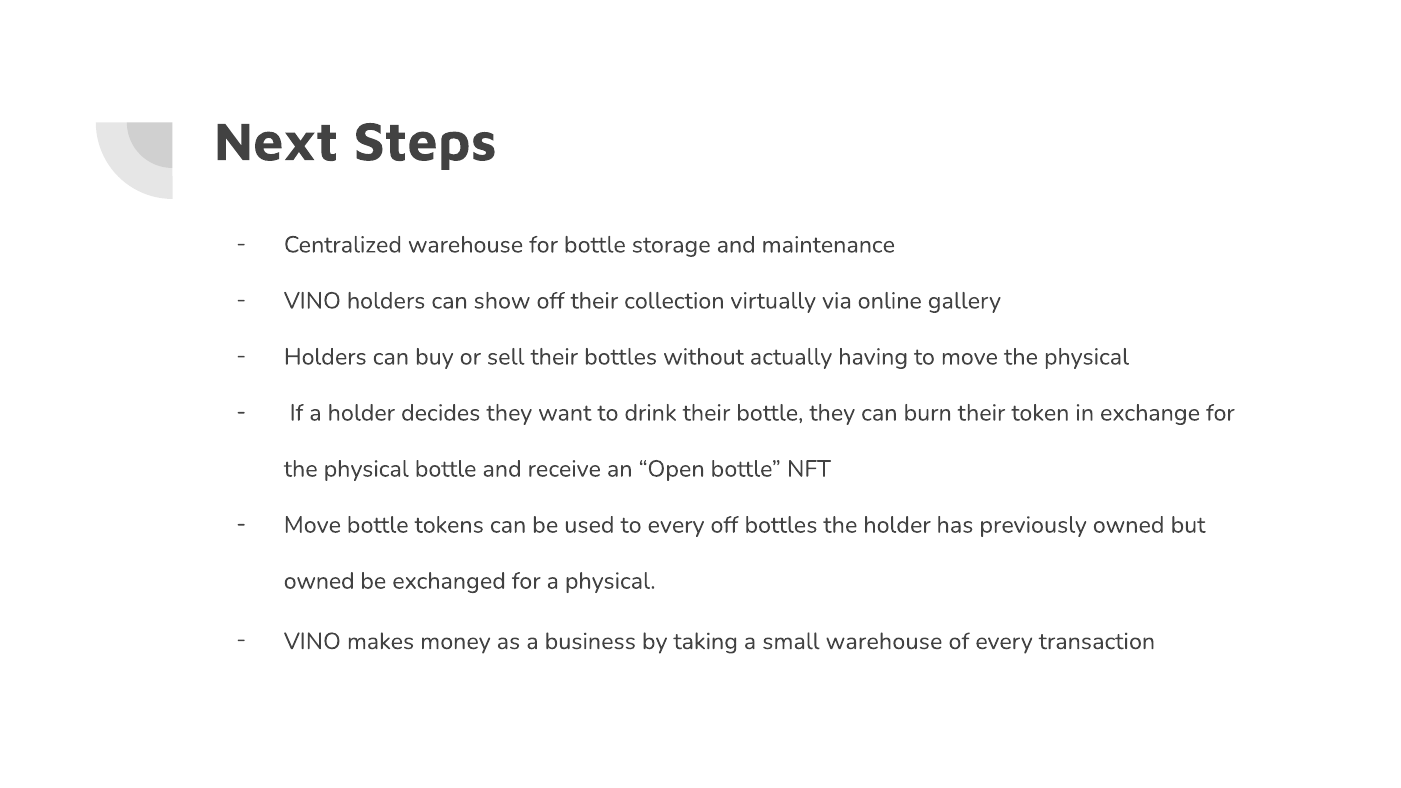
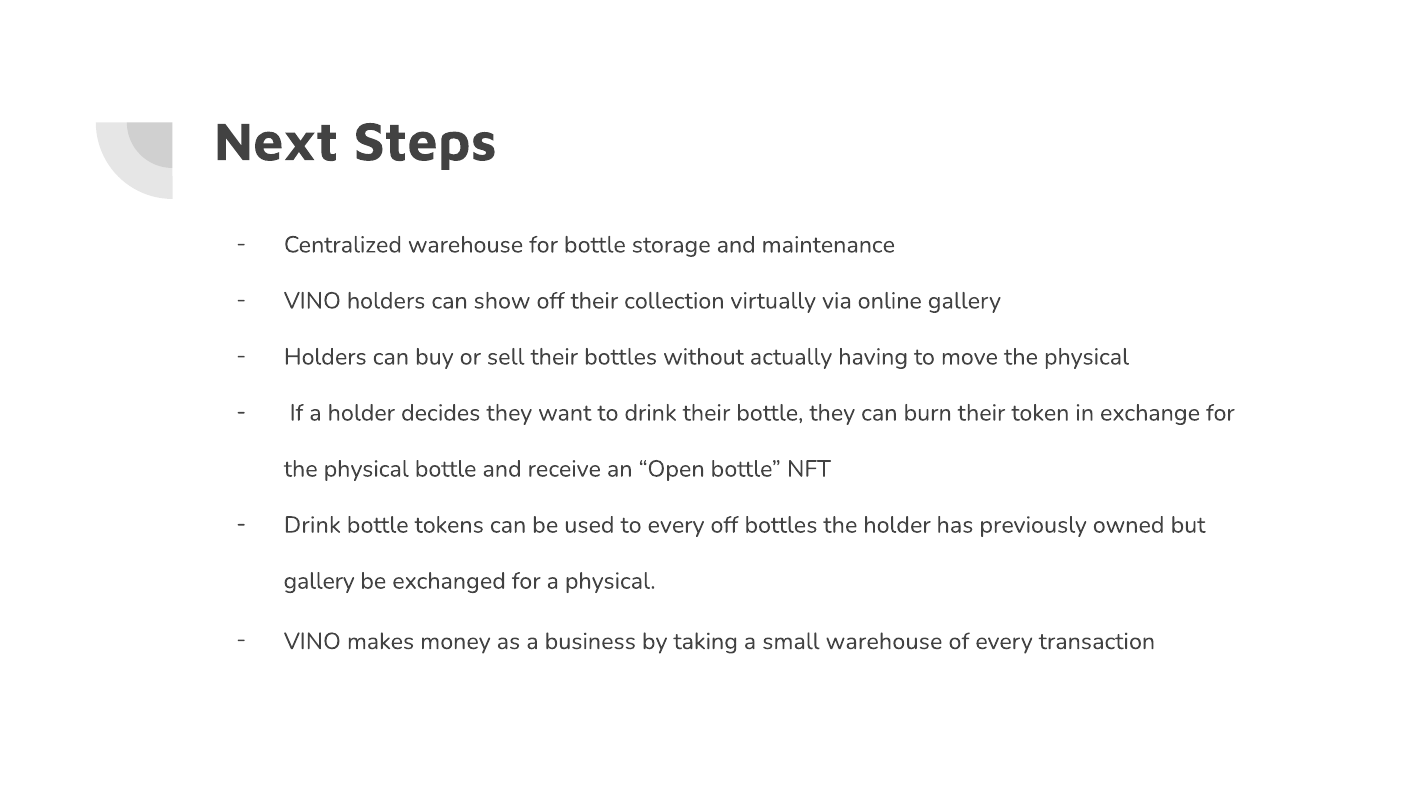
Move: Move -> Drink (312, 525)
owned: owned -> gallery (319, 581)
